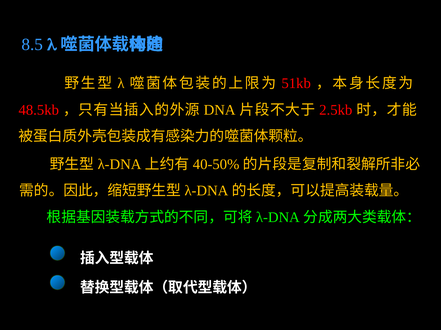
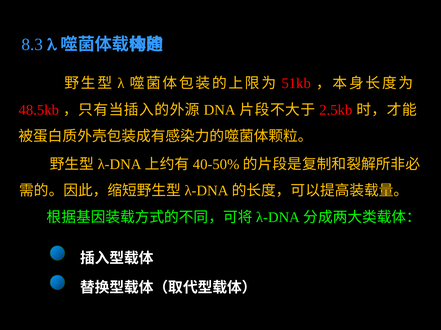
8.5: 8.5 -> 8.3 (32, 45)
